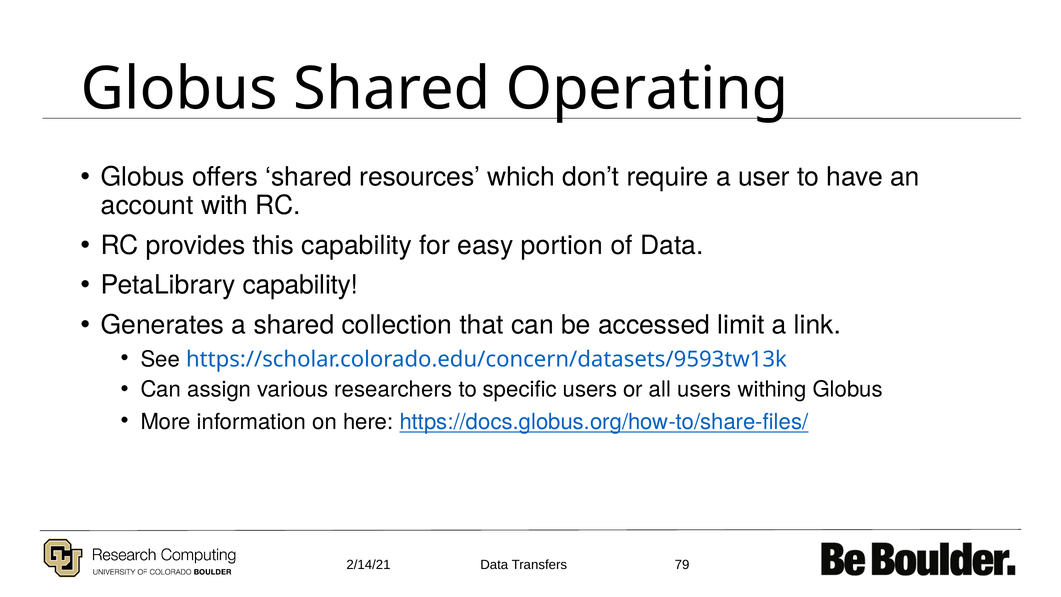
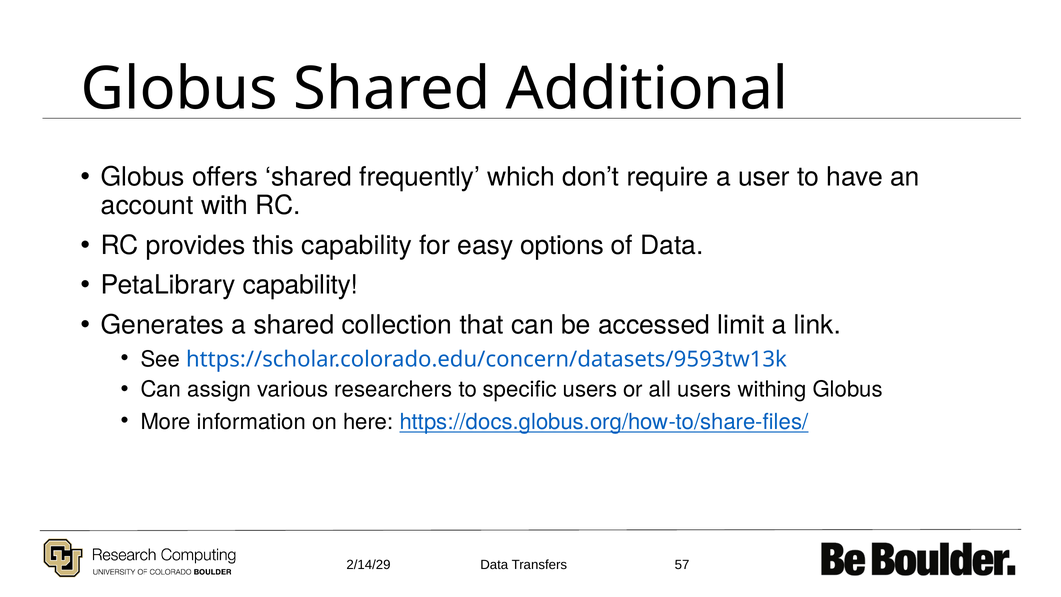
Operating: Operating -> Additional (647, 89)
resources: resources -> frequently (420, 177)
portion: portion -> options (562, 245)
2/14/21: 2/14/21 -> 2/14/29 (368, 565)
79: 79 -> 57 (682, 565)
